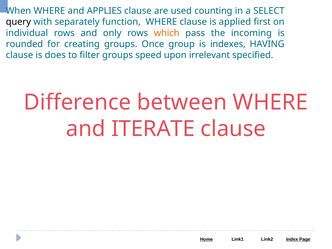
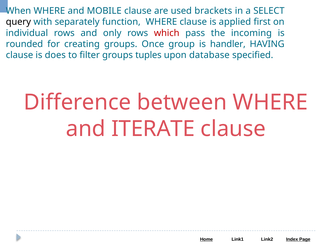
APPLIES: APPLIES -> MOBILE (104, 11)
counting: counting -> brackets (213, 11)
which colour: orange -> red (167, 33)
indexes: indexes -> handler (228, 44)
speed: speed -> tuples (148, 55)
irrelevant: irrelevant -> database (209, 55)
